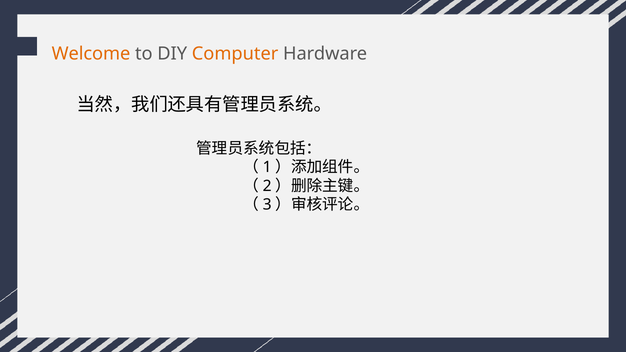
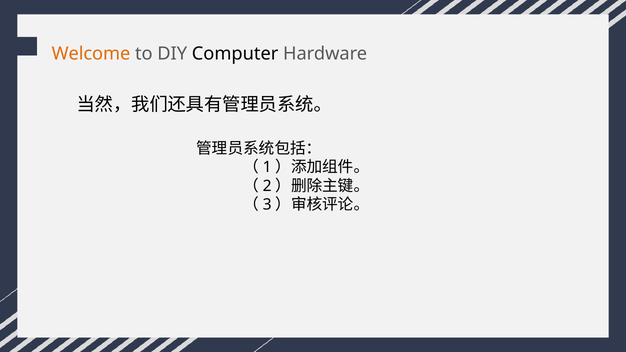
Computer colour: orange -> black (235, 54)
